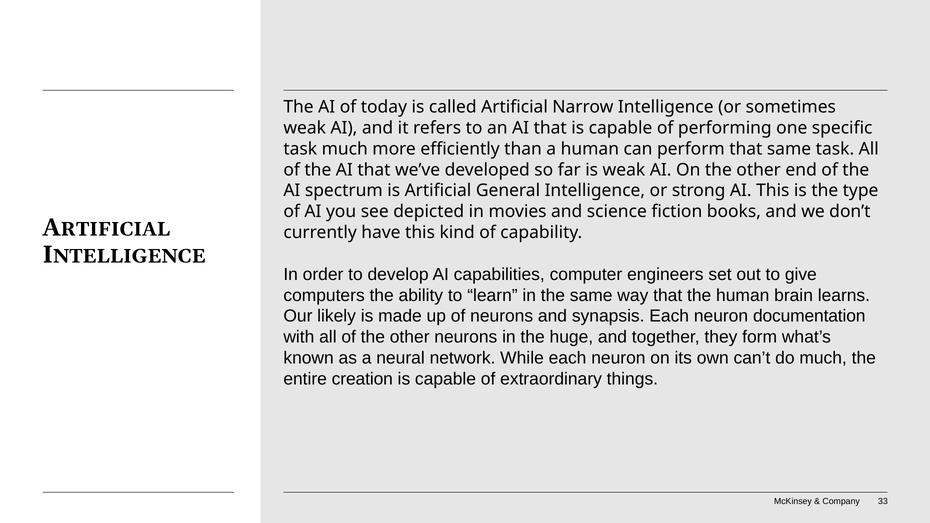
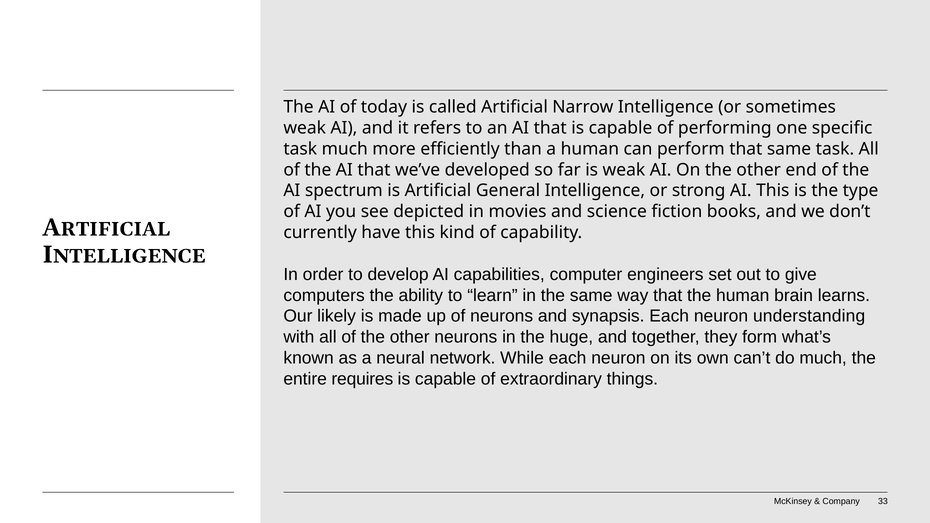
documentation: documentation -> understanding (809, 316)
creation: creation -> requires (362, 379)
